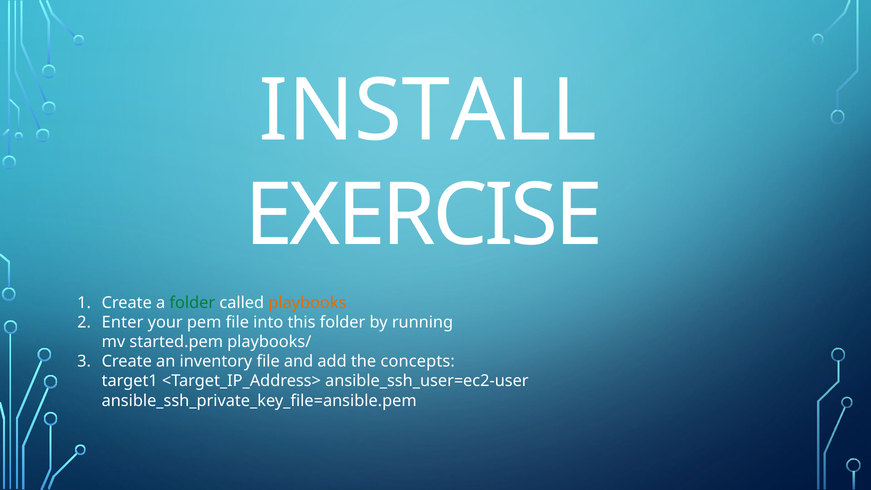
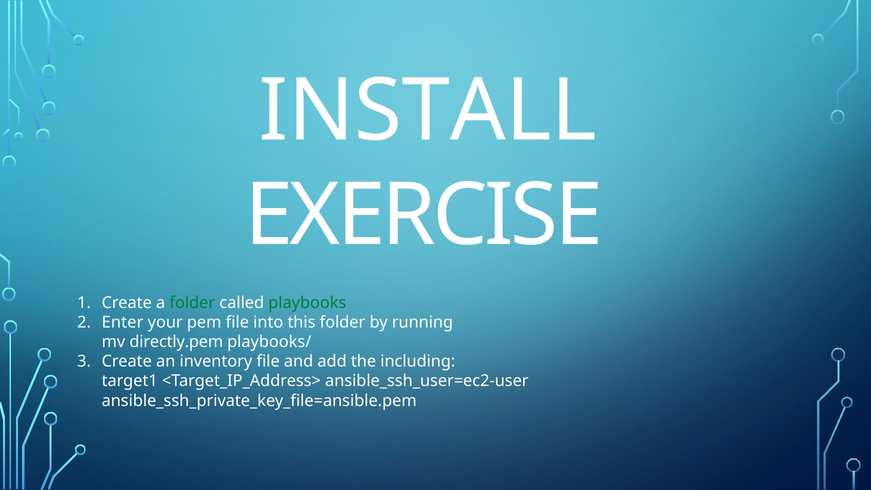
playbooks colour: orange -> green (307, 303)
started.pem: started.pem -> directly.pem (176, 342)
concepts: concepts -> including (418, 361)
